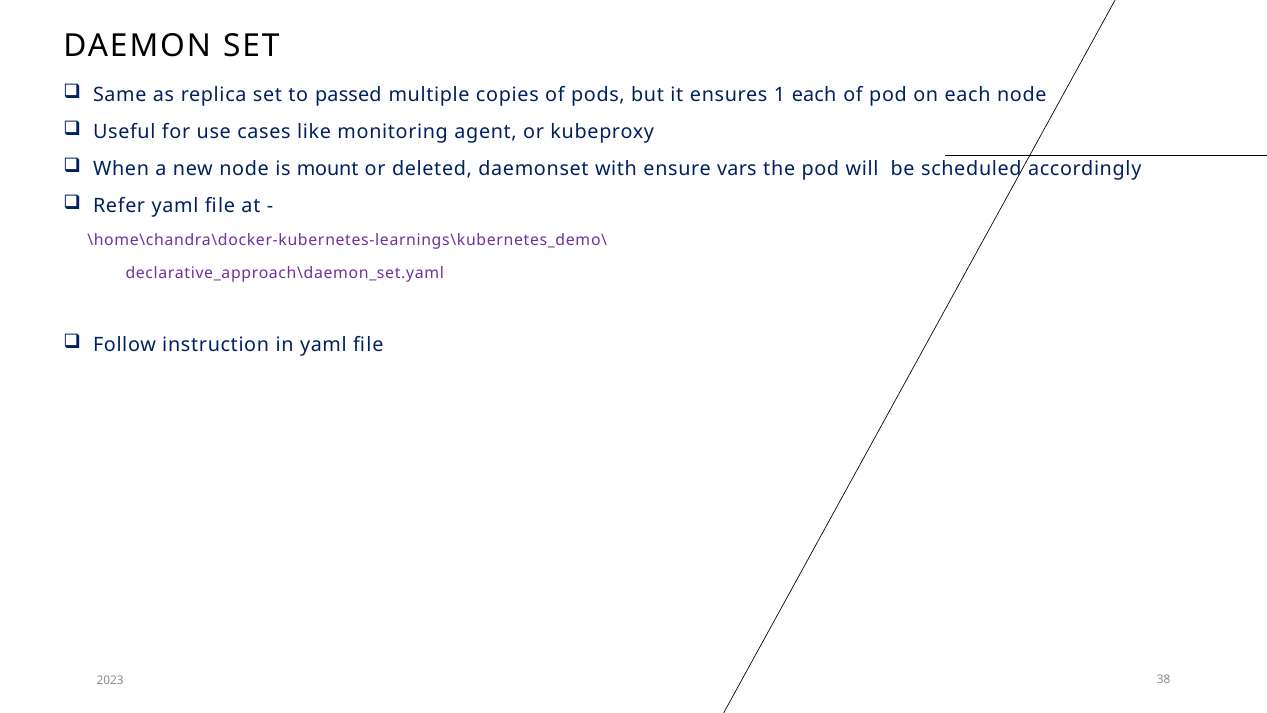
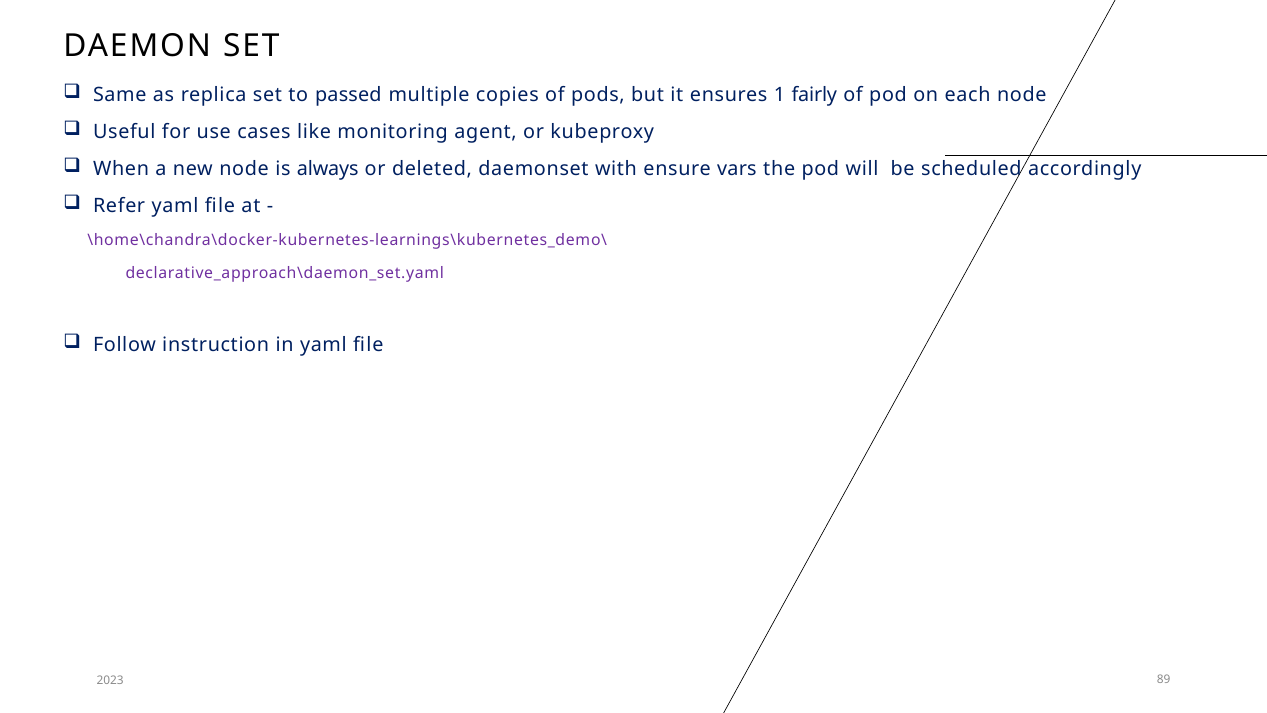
1 each: each -> fairly (814, 95)
mount: mount -> always (328, 169)
38: 38 -> 89 (1164, 679)
